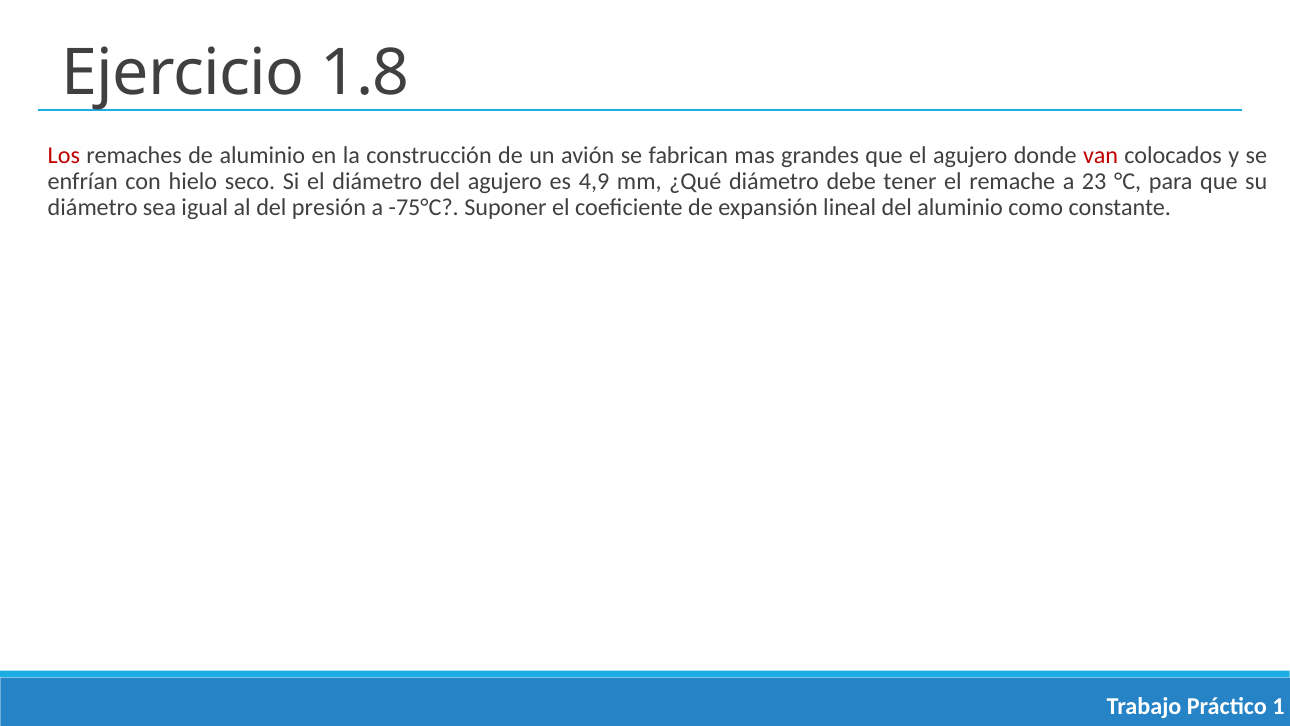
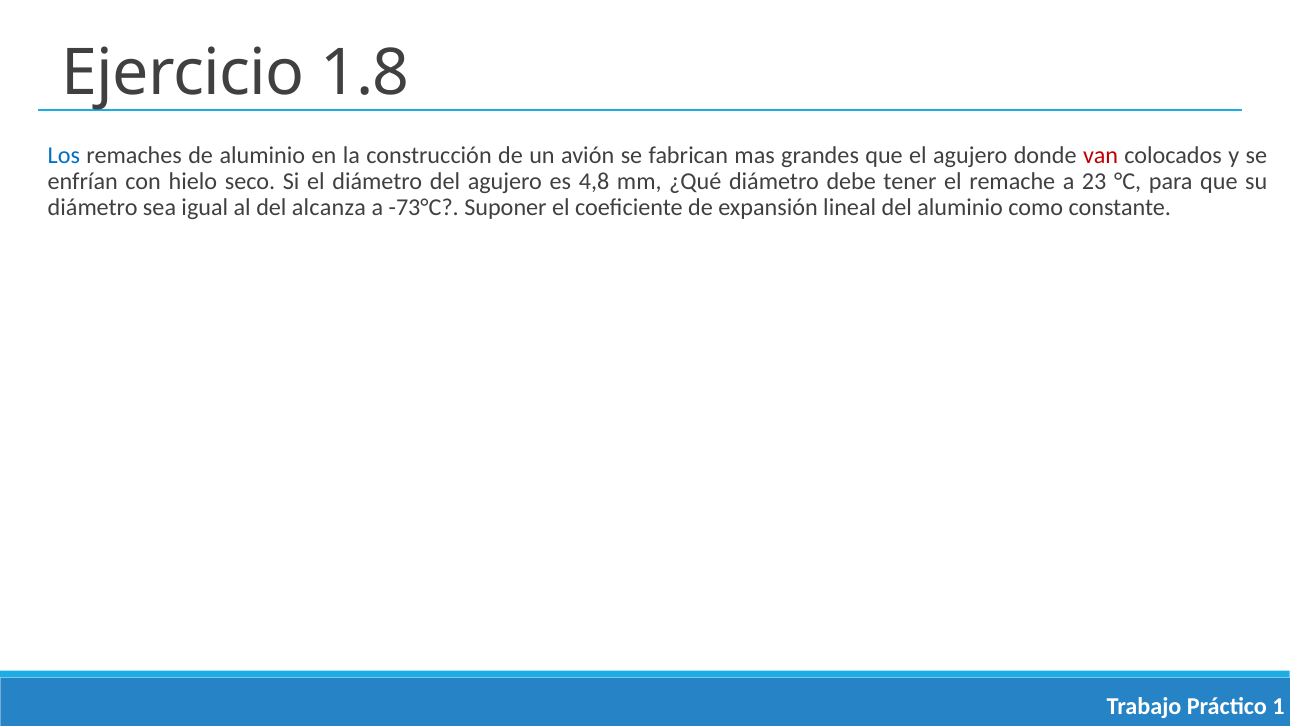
Los colour: red -> blue (64, 155)
4,9: 4,9 -> 4,8 (594, 181)
presión: presión -> alcanza (329, 207)
-75°C: -75°C -> -73°C (424, 207)
